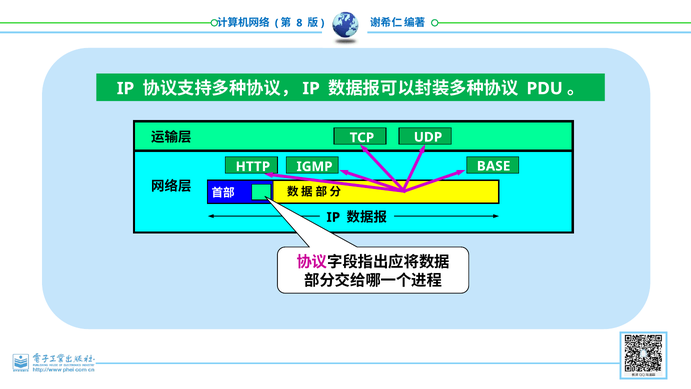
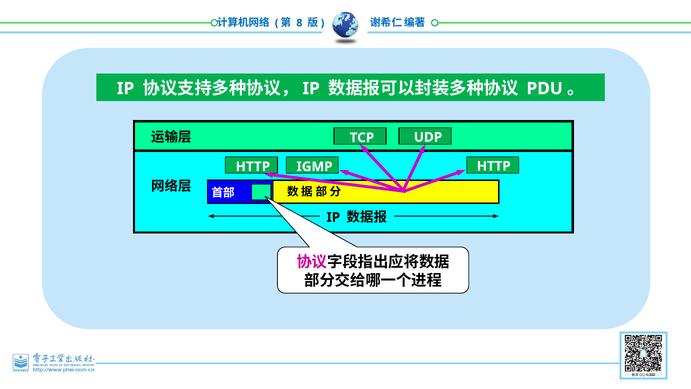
BASE: BASE -> HTTP (494, 166)
